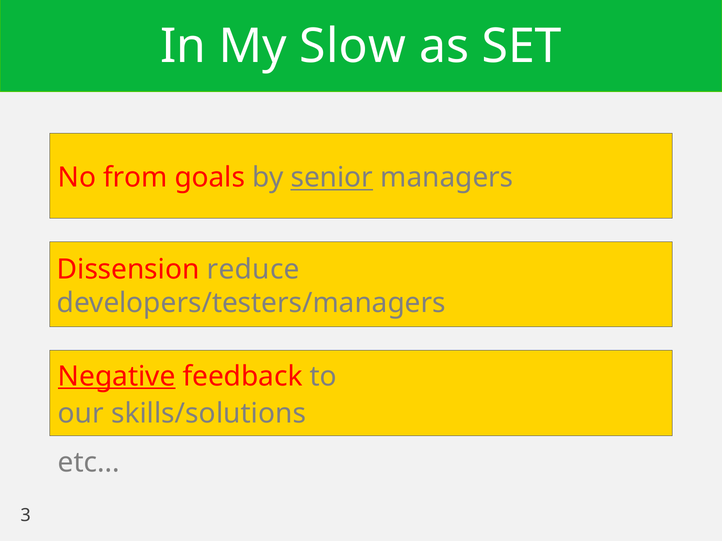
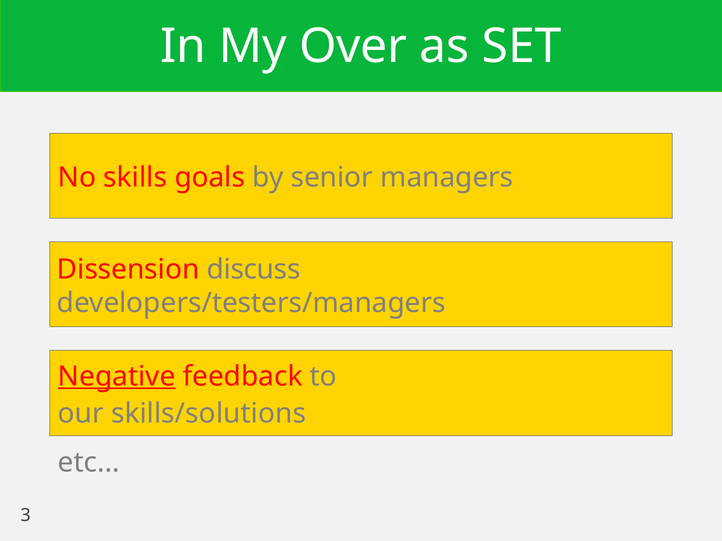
Slow: Slow -> Over (353, 46)
from: from -> skills (135, 178)
senior underline: present -> none (332, 178)
reduce: reduce -> discuss (254, 270)
